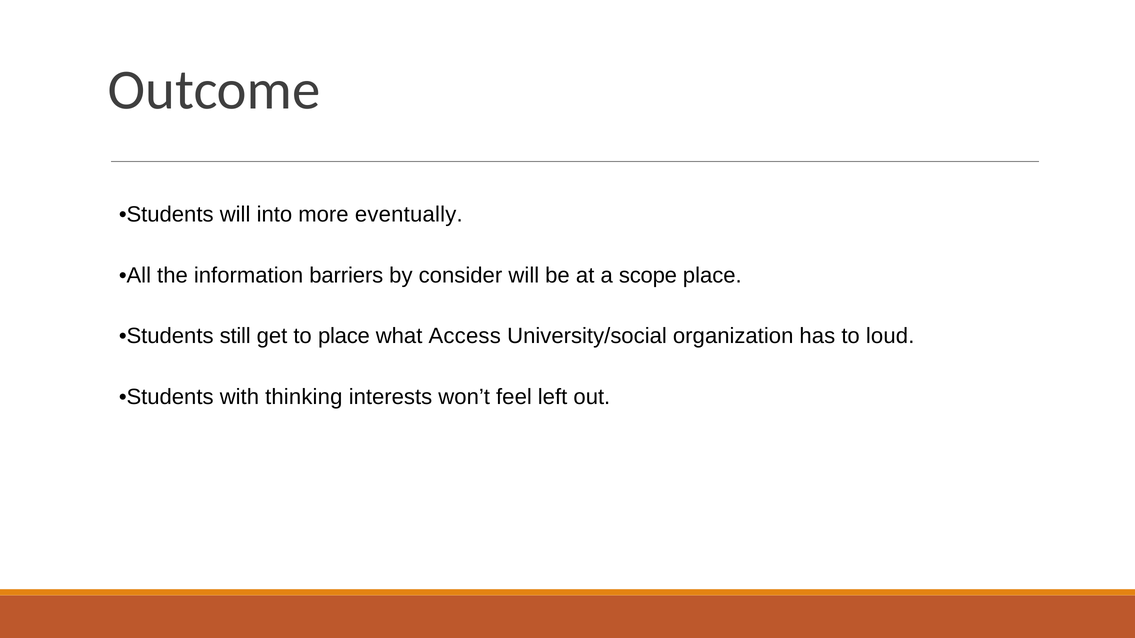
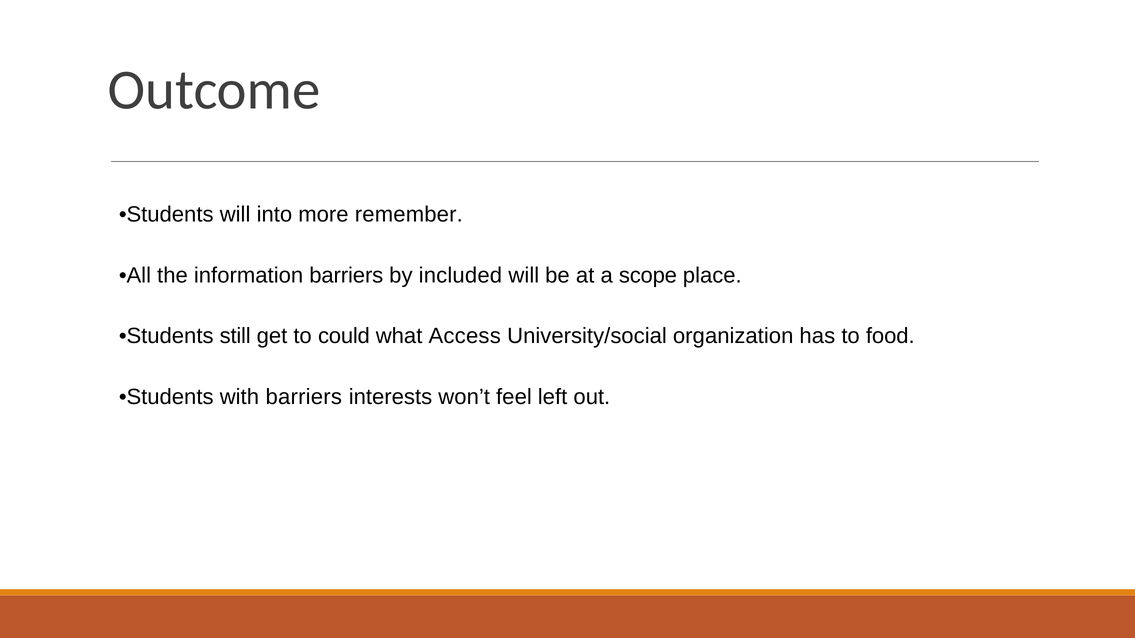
eventually: eventually -> remember (409, 215)
consider: consider -> included (460, 275)
to place: place -> could (344, 336)
loud: loud -> food (890, 336)
with thinking: thinking -> barriers (304, 397)
